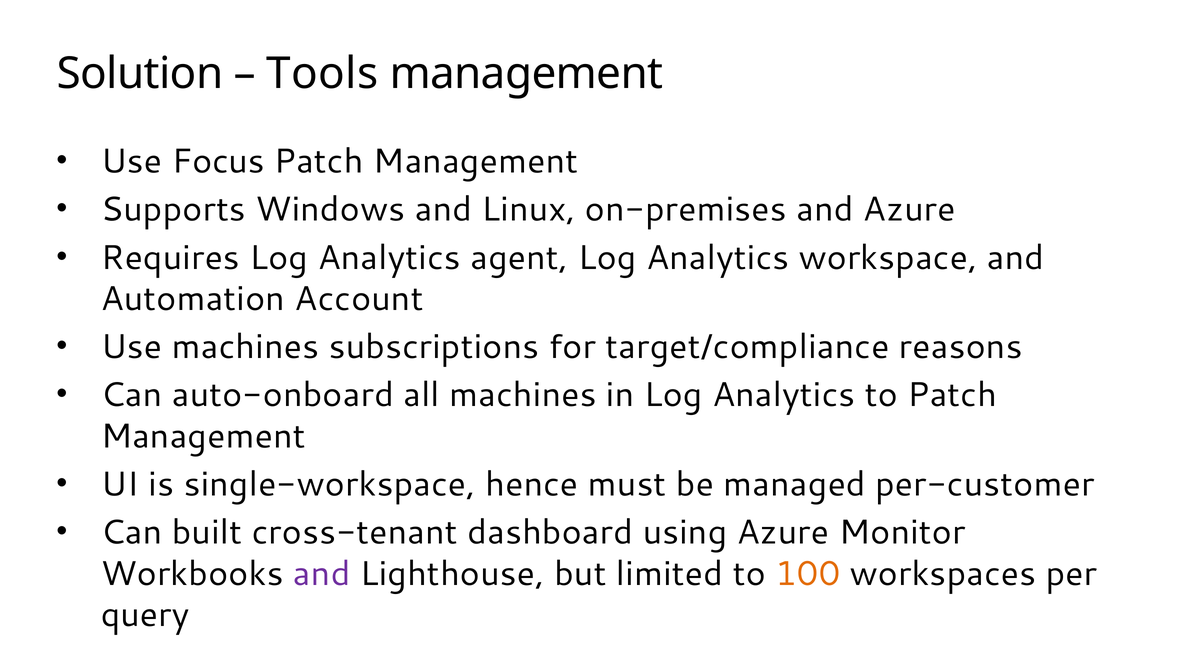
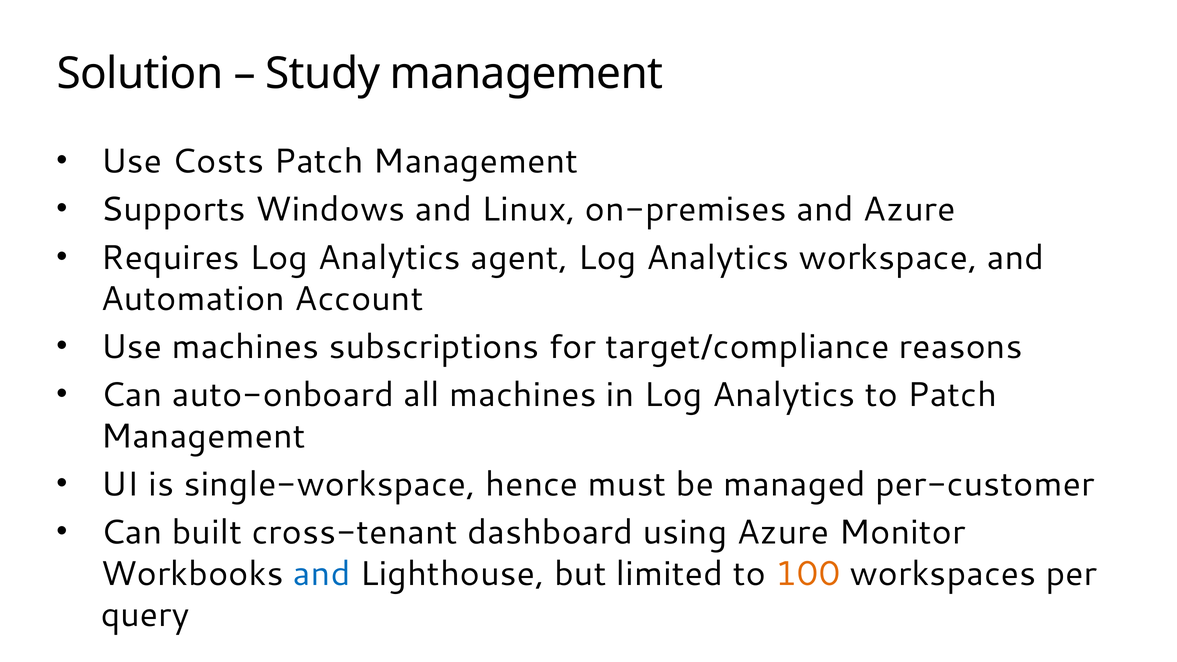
Tools: Tools -> Study (323, 74)
Focus: Focus -> Costs (218, 162)
and colour: purple -> blue (322, 574)
